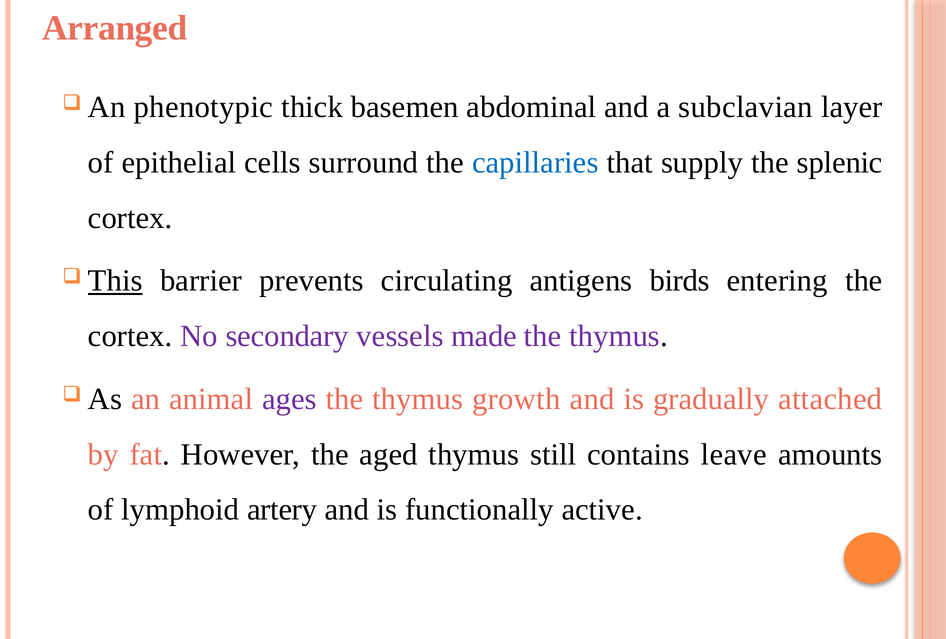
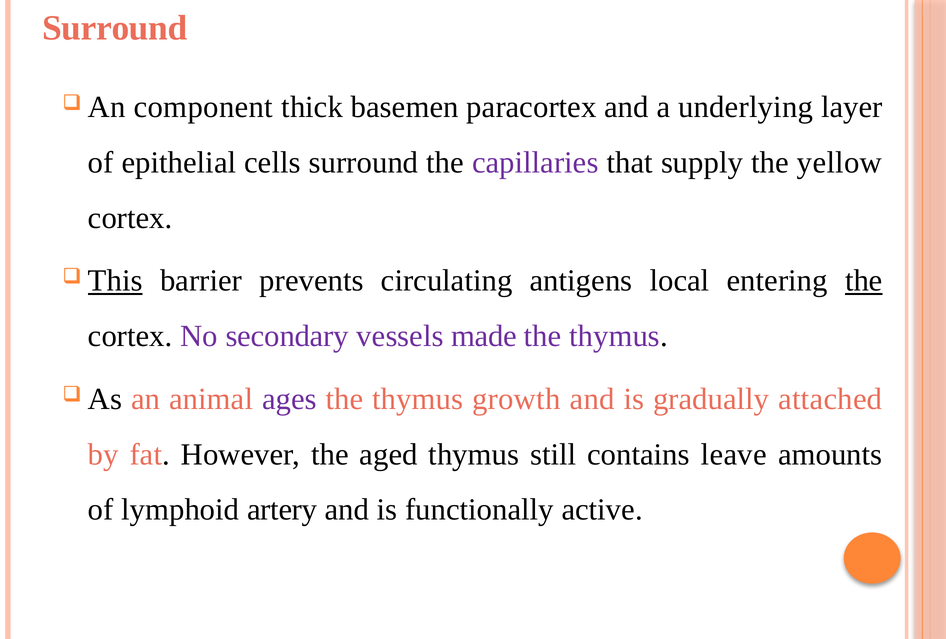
Arranged: Arranged -> Surround (115, 28)
phenotypic: phenotypic -> component (203, 107)
abdominal: abdominal -> paracortex (531, 107)
subclavian: subclavian -> underlying (746, 107)
capillaries colour: blue -> purple (535, 163)
splenic: splenic -> yellow (840, 163)
birds: birds -> local (680, 281)
the underline: none -> present (864, 281)
